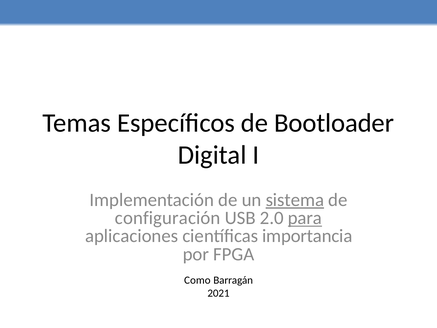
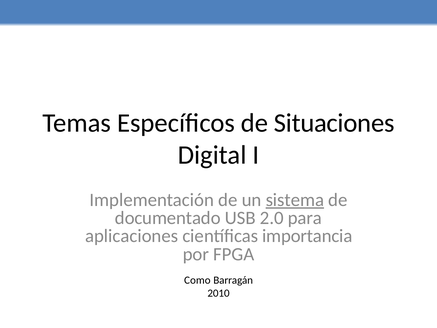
Bootloader: Bootloader -> Situaciones (334, 123)
configuración: configuración -> documentado (168, 218)
para underline: present -> none (305, 218)
2021: 2021 -> 2010 (218, 293)
